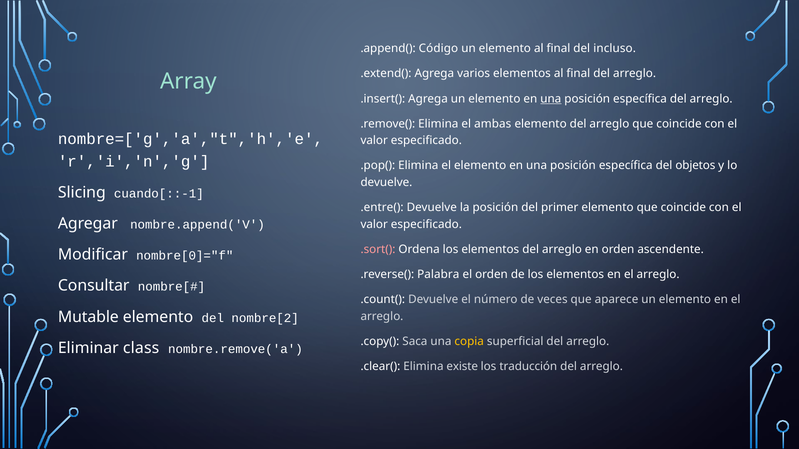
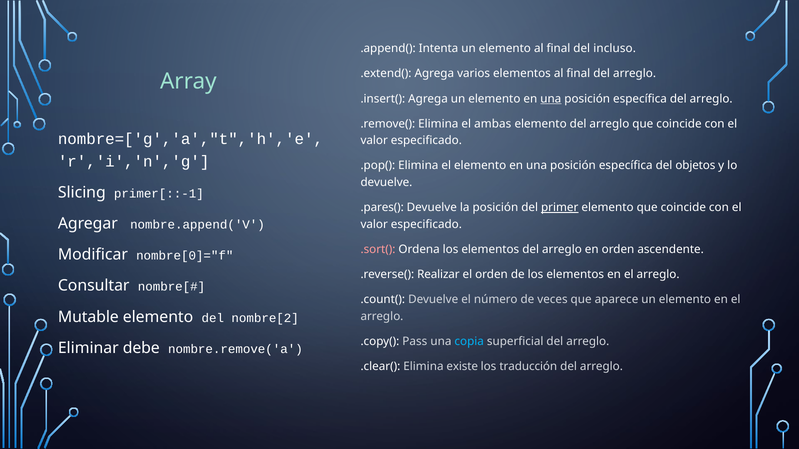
Código: Código -> Intenta (439, 49)
cuando[::-1: cuando[::-1 -> primer[::-1 (159, 194)
.entre(: .entre( -> .pares( (382, 208)
primer underline: none -> present (560, 208)
Palabra: Palabra -> Realizar (438, 275)
Saca: Saca -> Pass (415, 342)
copia colour: yellow -> light blue (469, 342)
class: class -> debe (141, 348)
